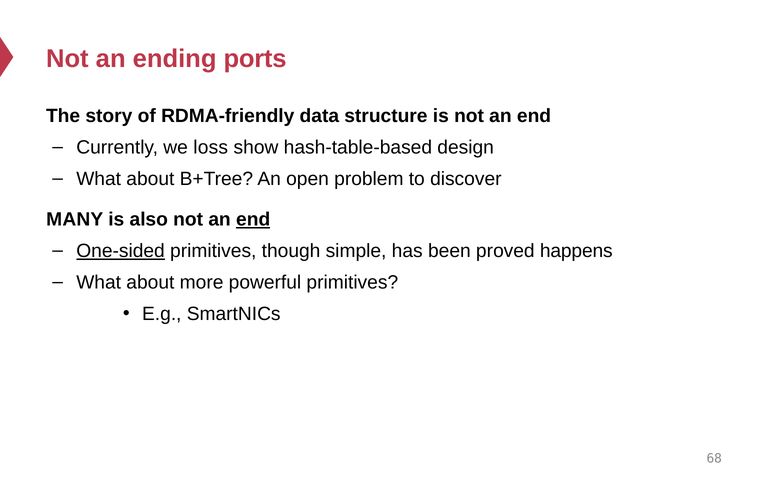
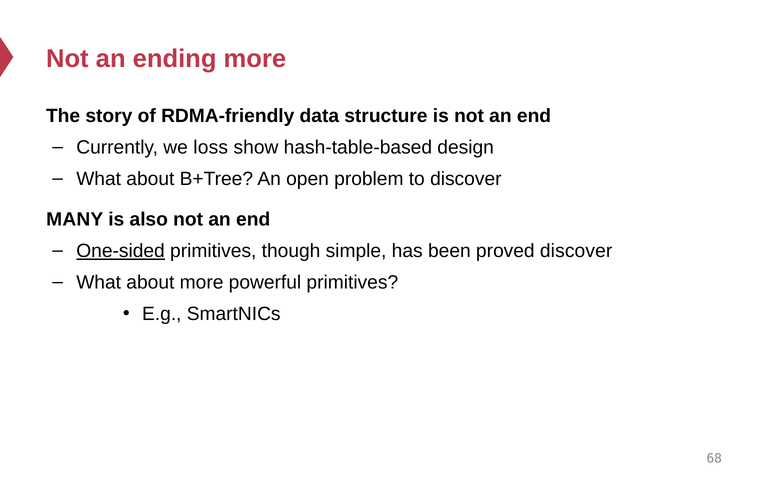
ending ports: ports -> more (255, 59)
end underline: present -> none (253, 220)
proved happens: happens -> discover (576, 251)
